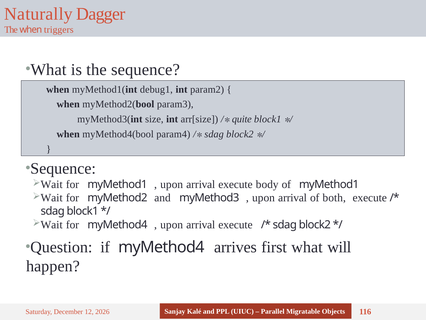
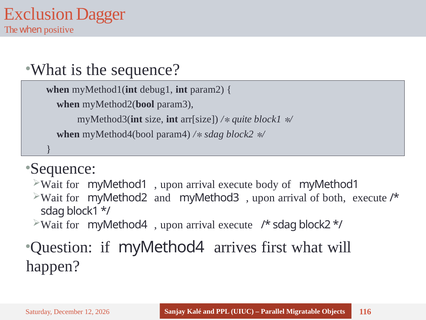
Naturally: Naturally -> Exclusion (39, 14)
triggers: triggers -> positive (59, 30)
